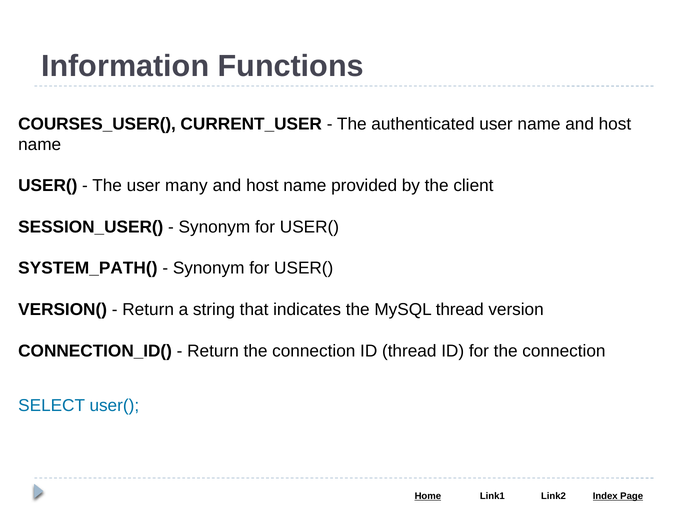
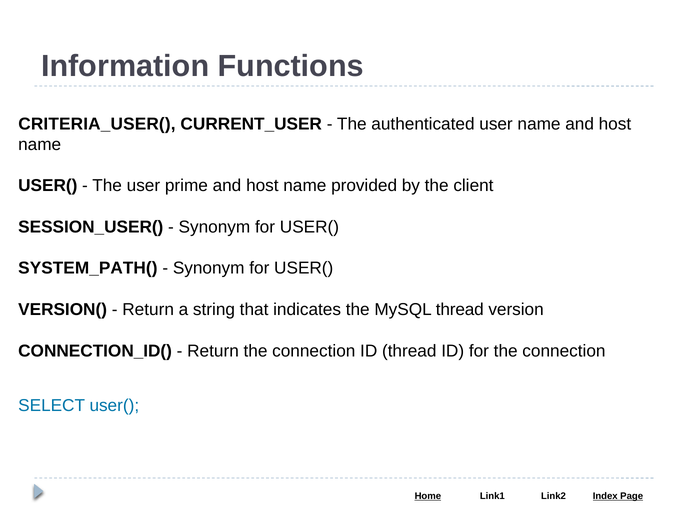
COURSES_USER(: COURSES_USER( -> CRITERIA_USER( (97, 124)
many: many -> prime (186, 186)
